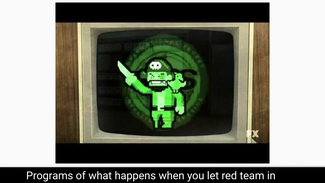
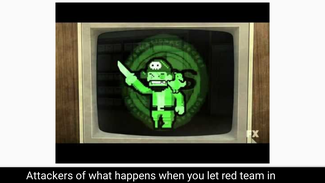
Programs: Programs -> Attackers (50, 176)
